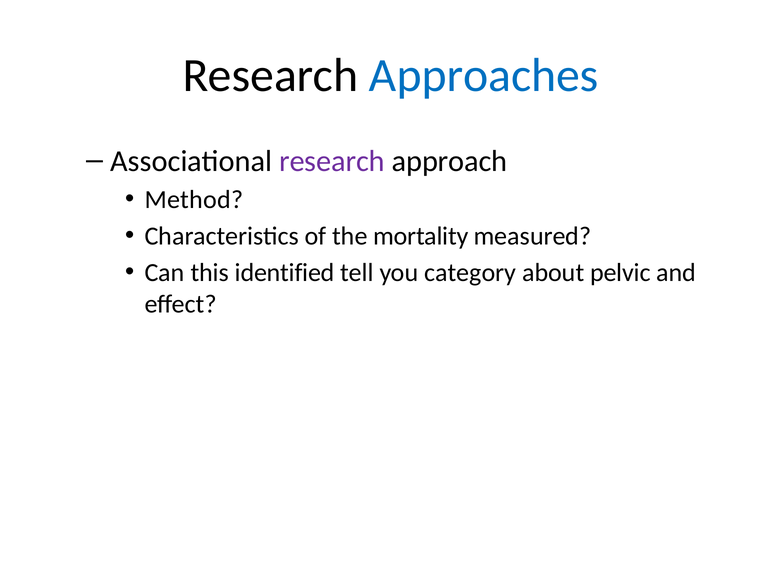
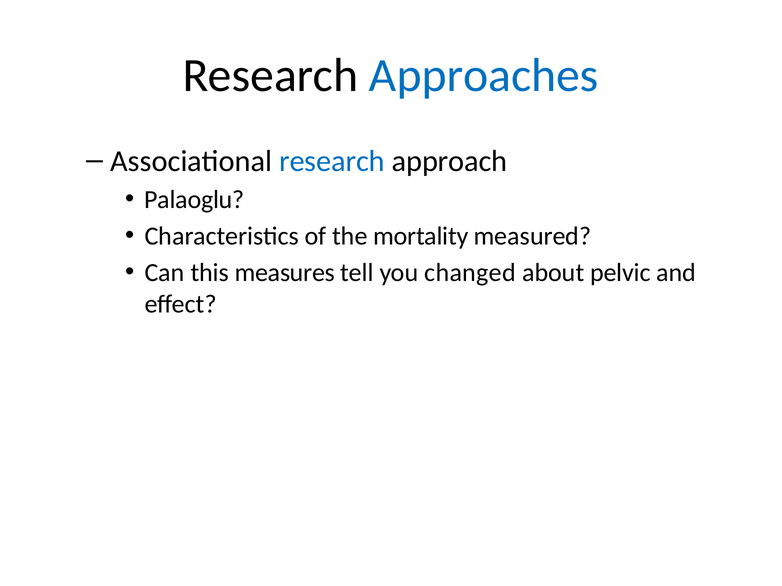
research colour: purple -> blue (332, 161)
Method: Method -> Palaoglu (194, 200)
identified: identified -> measures (285, 273)
category: category -> changed (470, 273)
